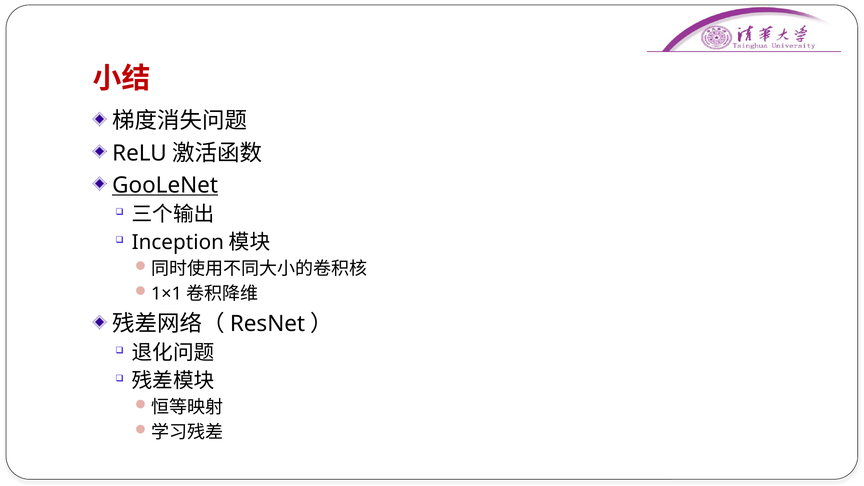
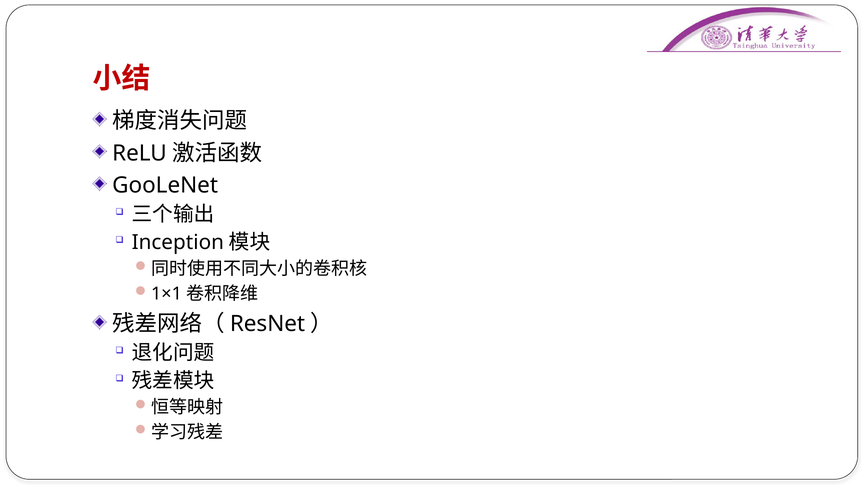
GooLeNet underline: present -> none (165, 185)
